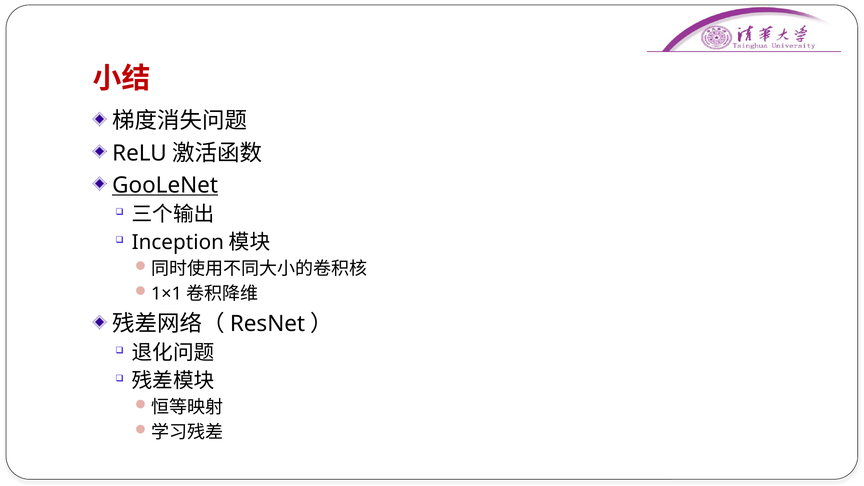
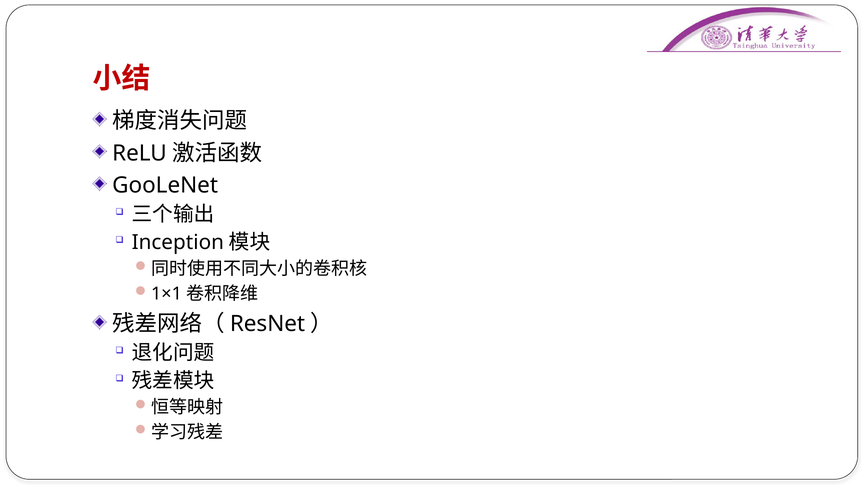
GooLeNet underline: present -> none (165, 185)
